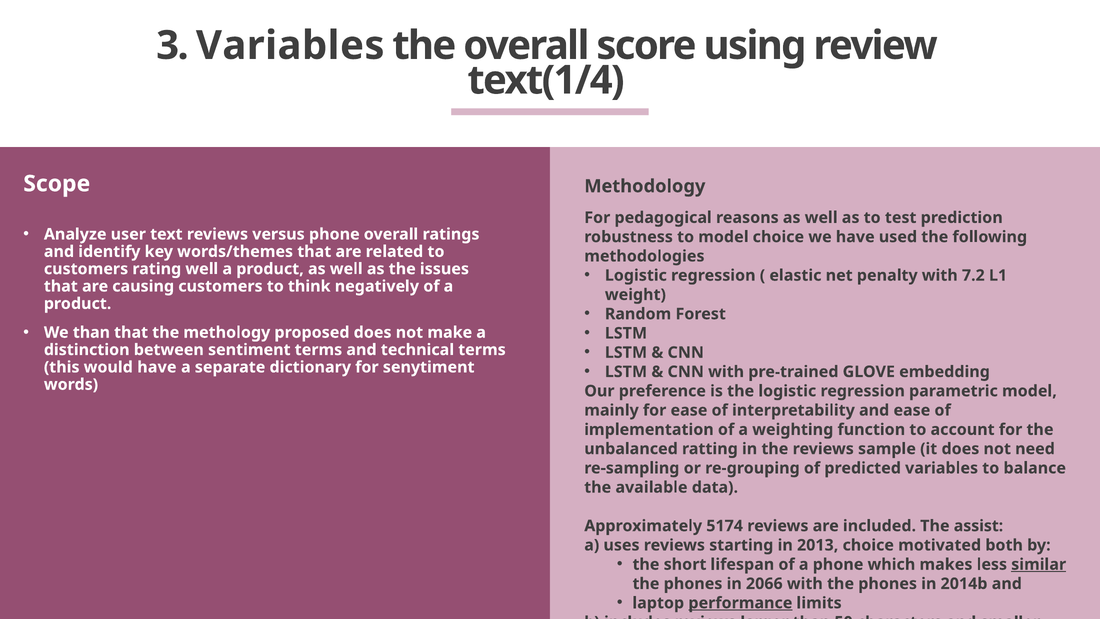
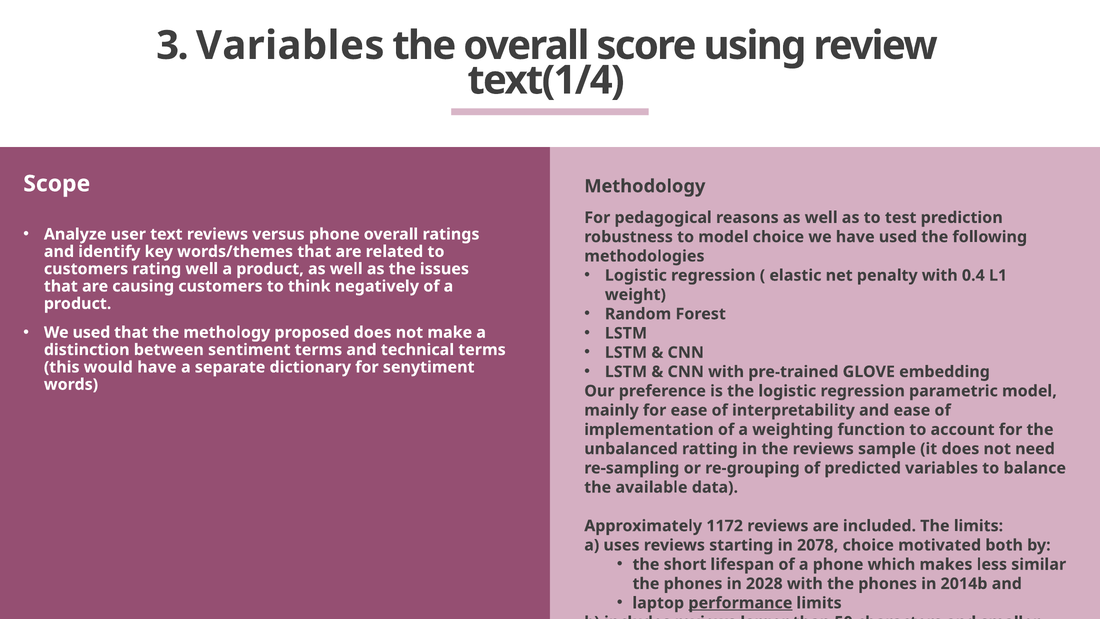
7.2: 7.2 -> 0.4 (973, 275)
We than: than -> used (91, 332)
5174: 5174 -> 1172 (725, 526)
The assist: assist -> limits (978, 526)
2013: 2013 -> 2078 (818, 545)
similar underline: present -> none (1039, 564)
2066: 2066 -> 2028 (764, 584)
